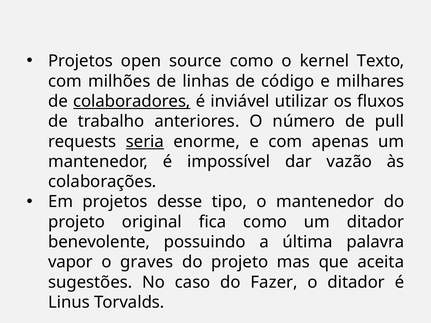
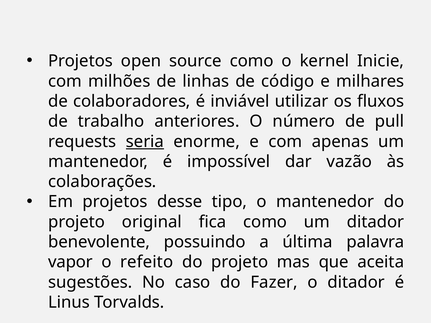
Texto: Texto -> Inicie (381, 61)
colaboradores underline: present -> none (132, 101)
graves: graves -> refeito (147, 262)
